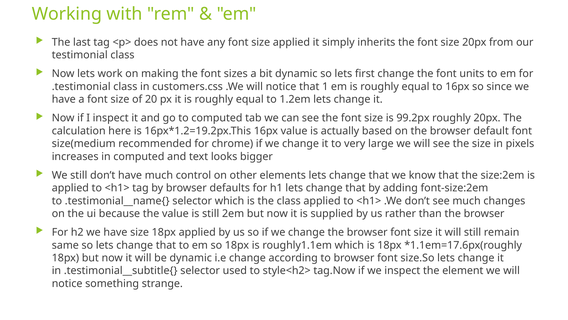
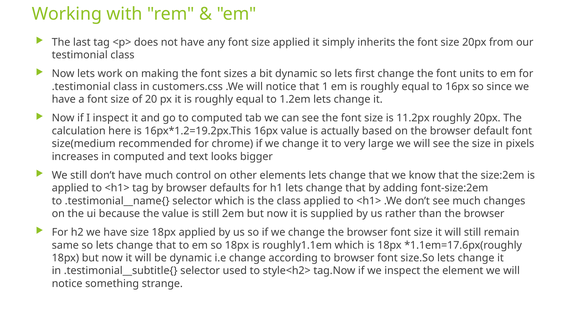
99.2px: 99.2px -> 11.2px (413, 118)
